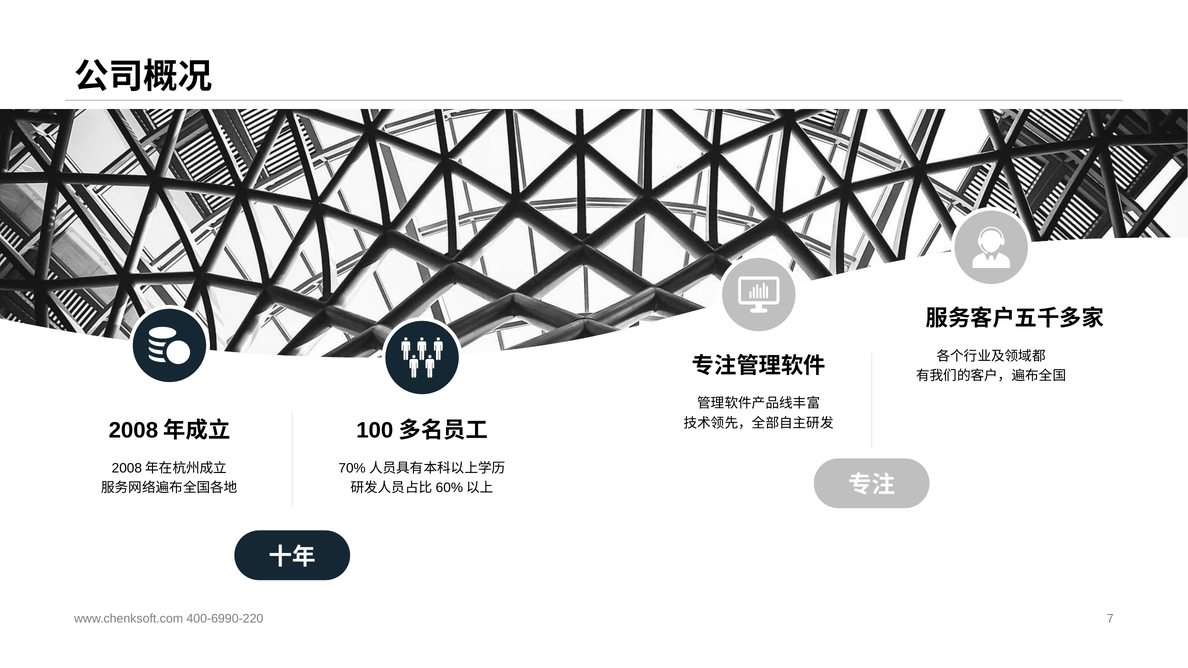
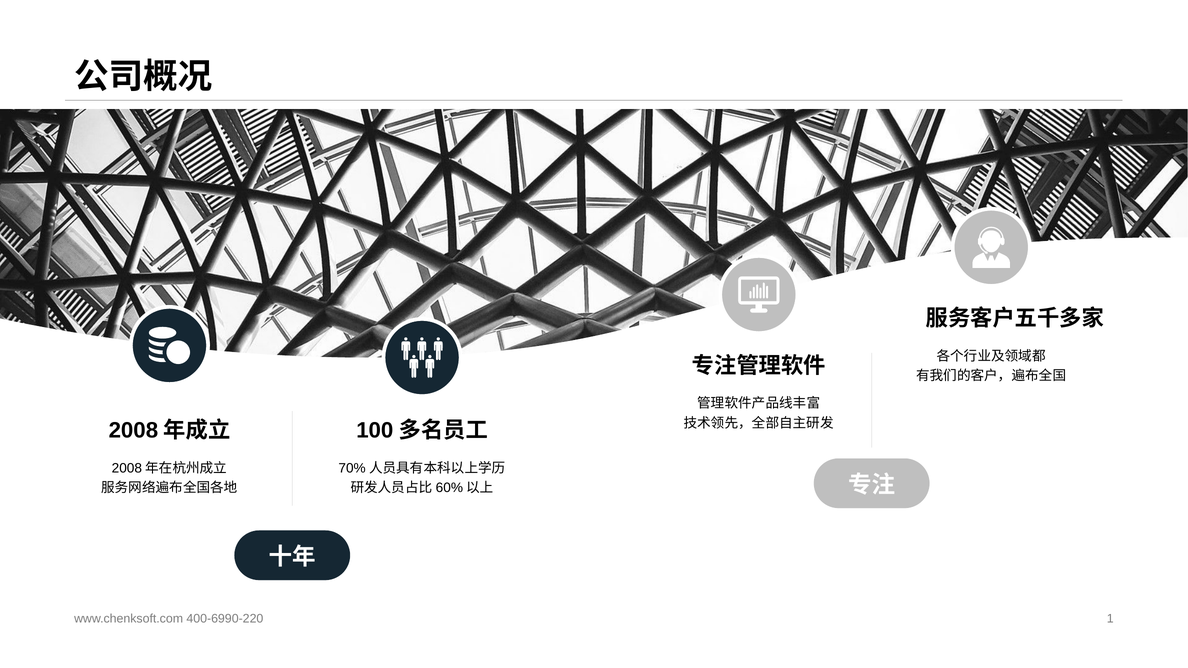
7: 7 -> 1 (1110, 619)
